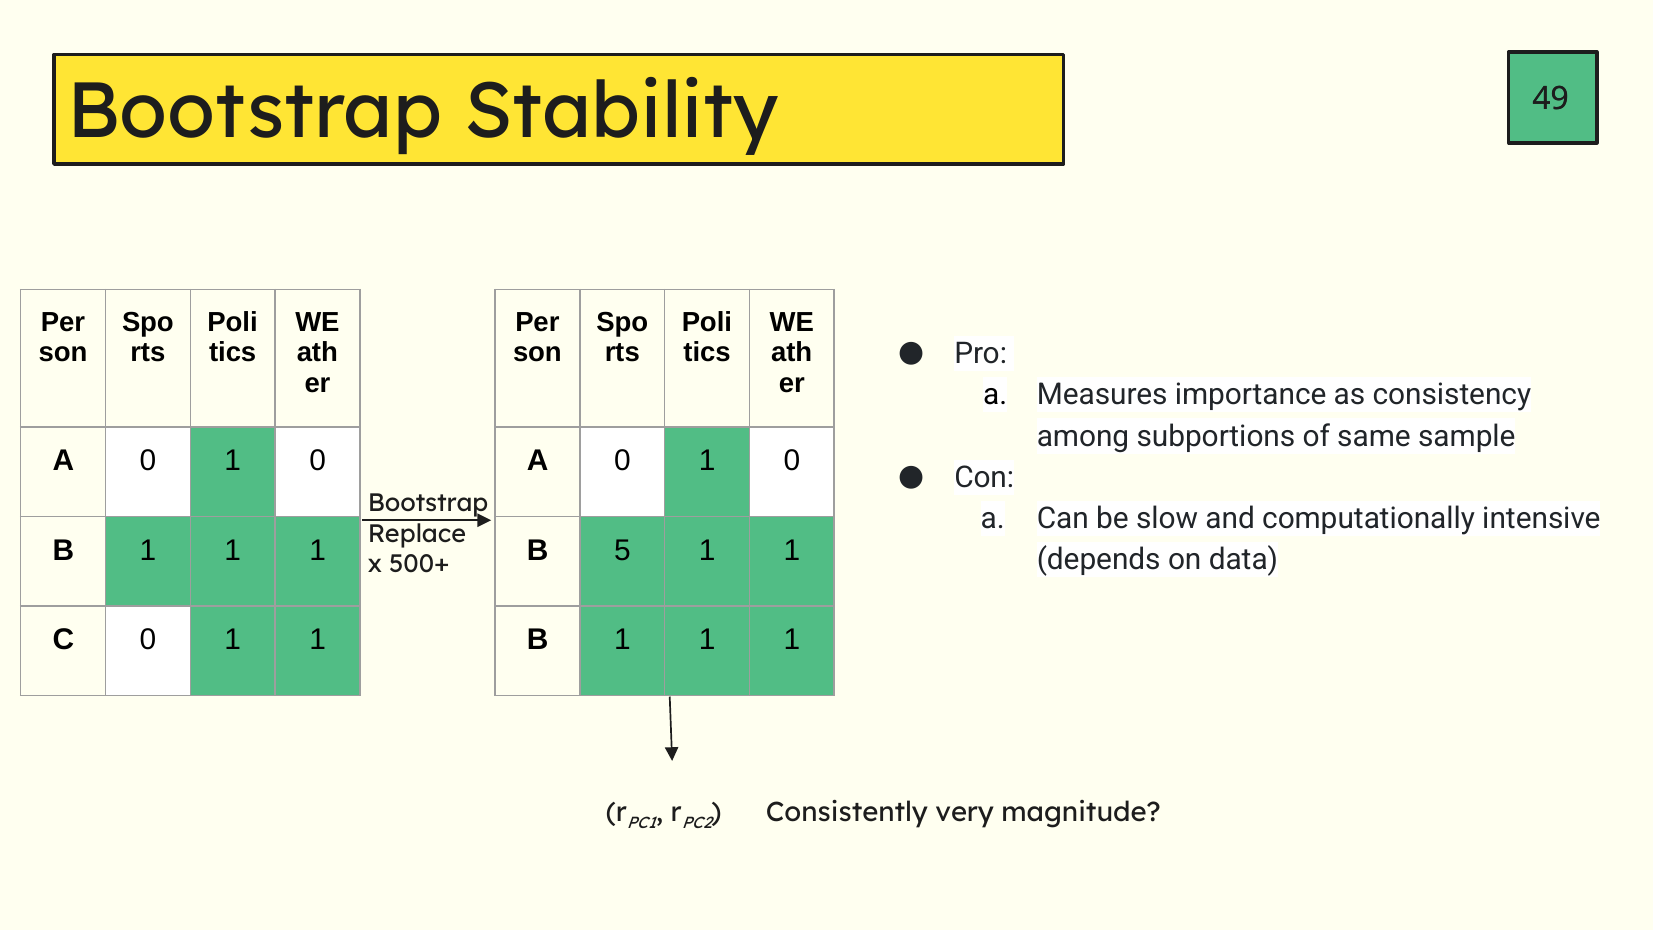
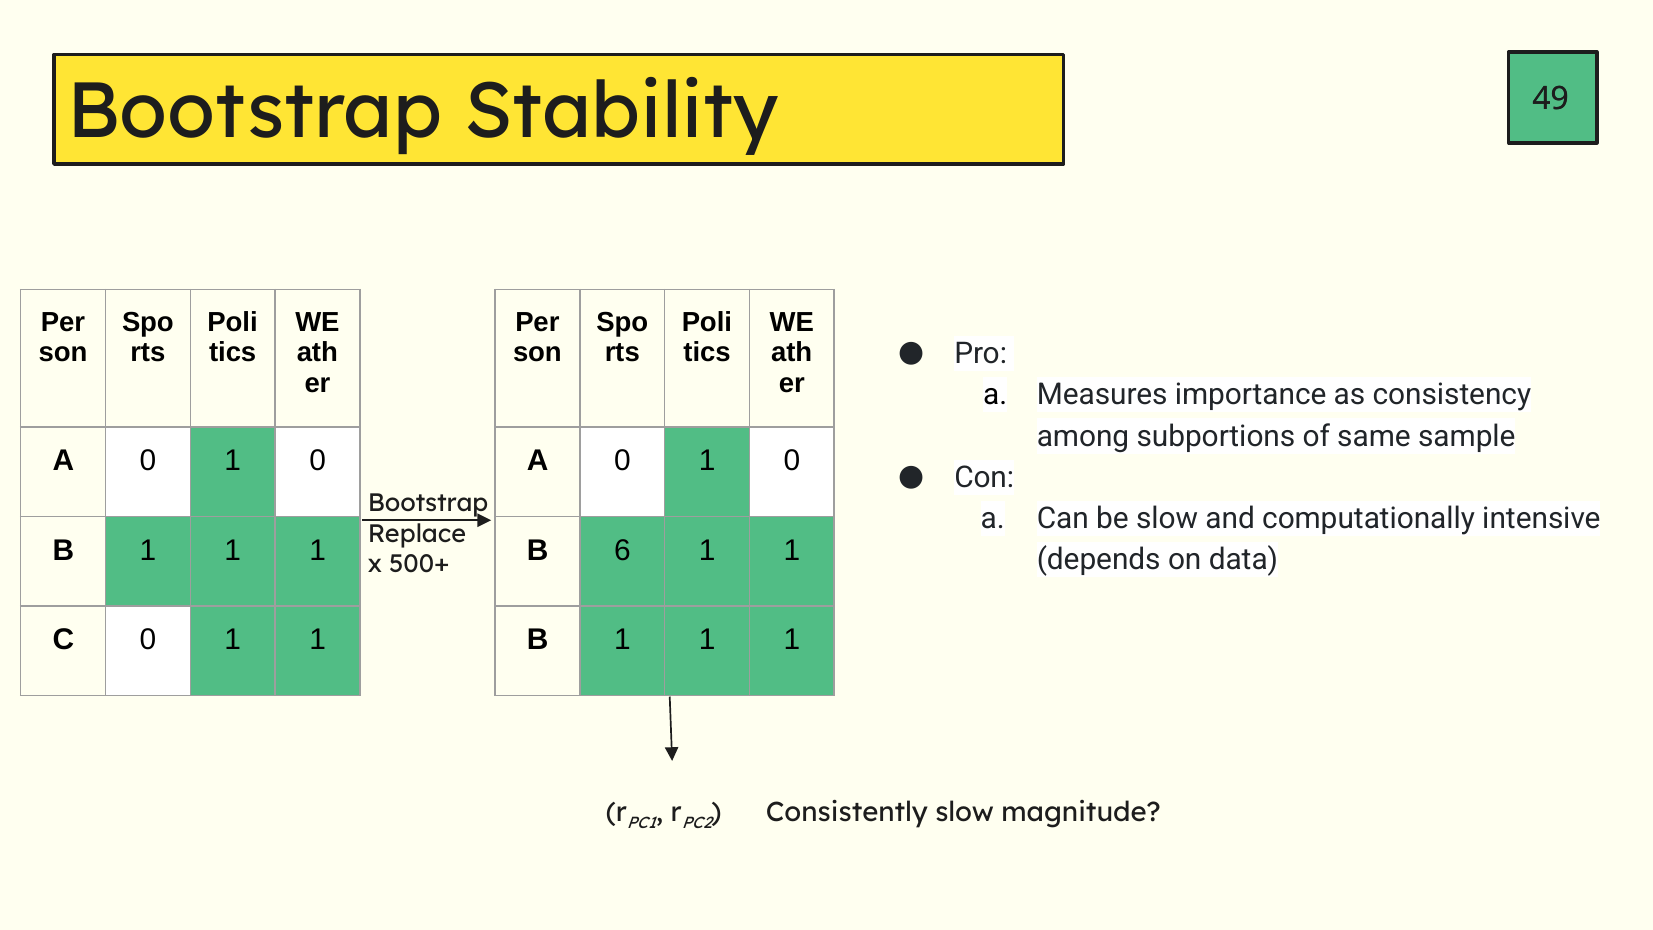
5: 5 -> 6 (622, 550)
Consistently very: very -> slow (965, 812)
